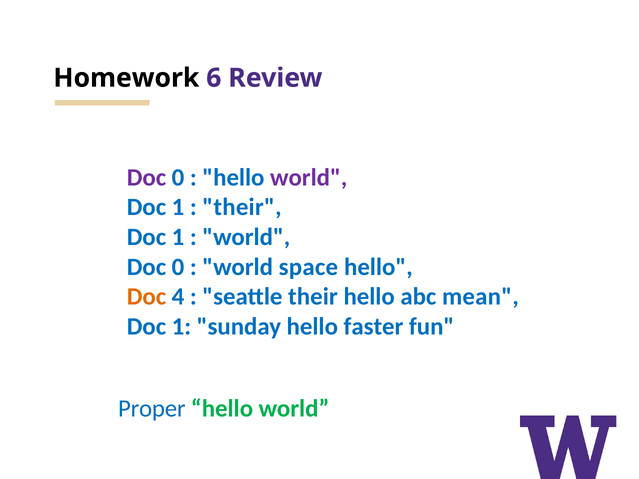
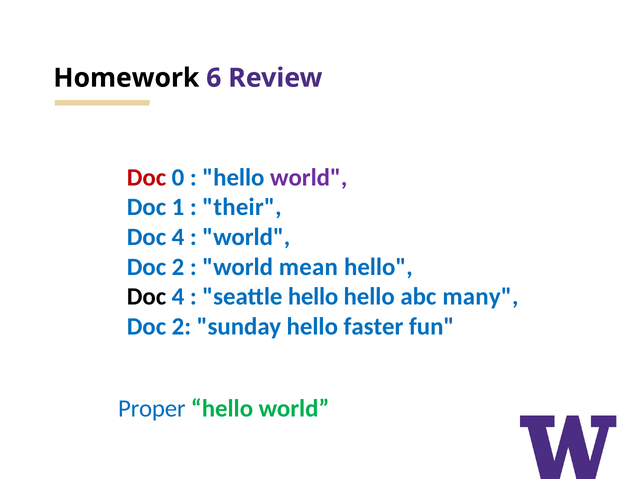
Doc colour: purple -> red (146, 178)
1: 1 -> 4 (178, 237)
0: 0 -> 2 (178, 267)
space: space -> mean (308, 267)
Doc colour: orange -> black (146, 297)
seattle their: their -> hello (313, 297)
mean: mean -> many (480, 297)
1: 1 -> 2 (181, 327)
